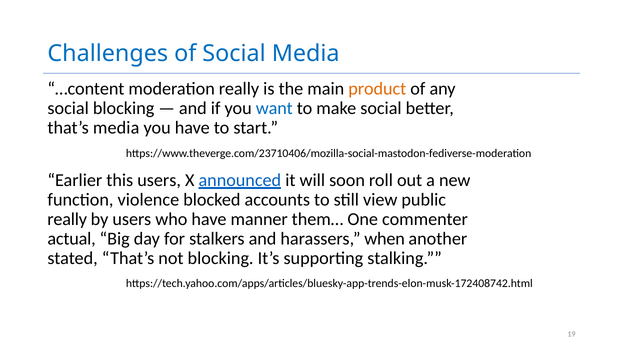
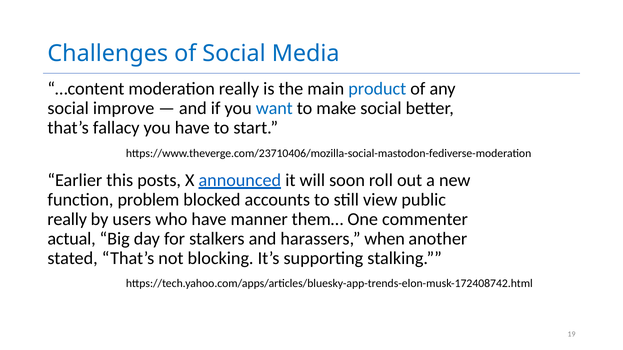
product colour: orange -> blue (377, 89)
social blocking: blocking -> improve (124, 108)
that’s media: media -> fallacy (116, 128)
this users: users -> posts (159, 180)
violence: violence -> problem (148, 200)
